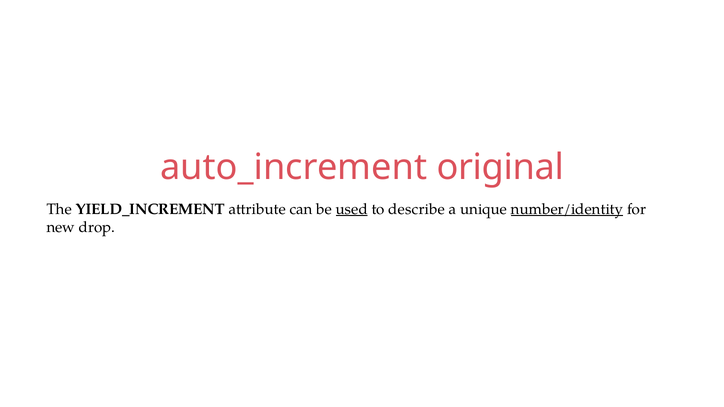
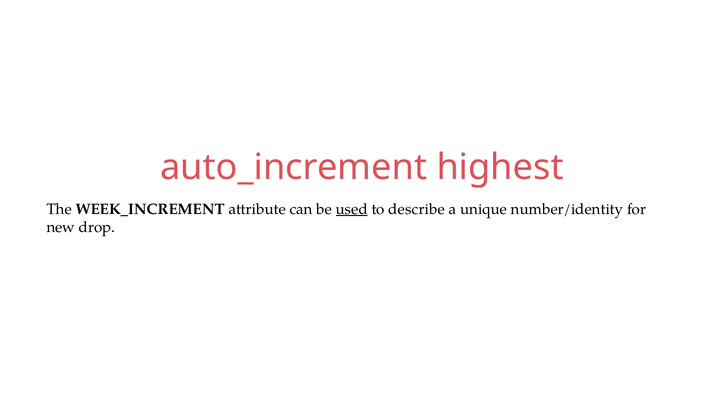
original: original -> highest (500, 167)
YIELD_INCREMENT: YIELD_INCREMENT -> WEEK_INCREMENT (150, 209)
number/identity underline: present -> none (567, 209)
